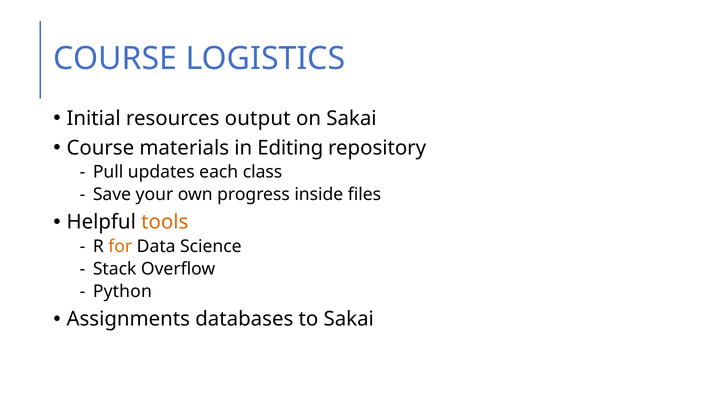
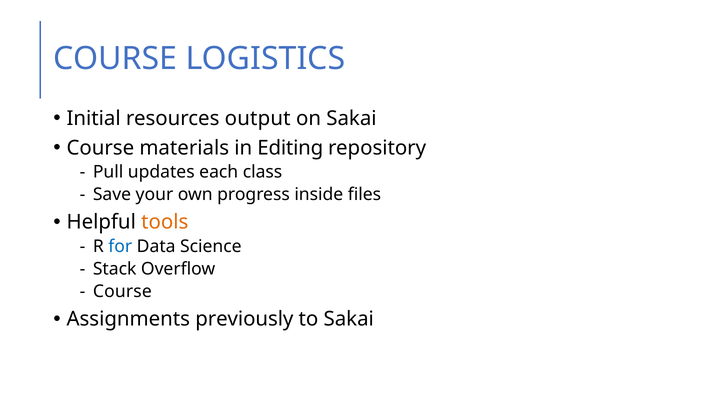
for colour: orange -> blue (120, 247)
Python: Python -> Course (122, 292)
databases: databases -> previously (244, 320)
